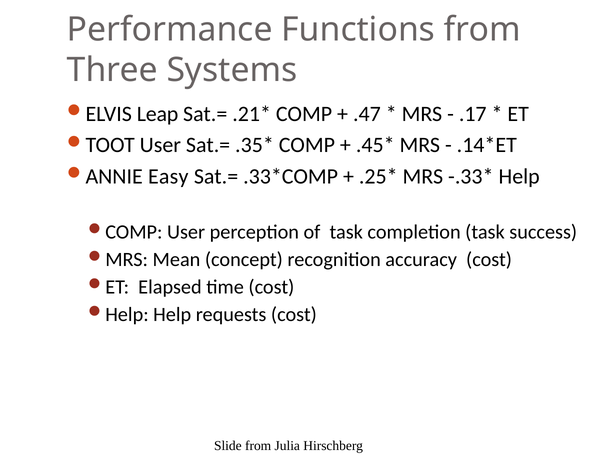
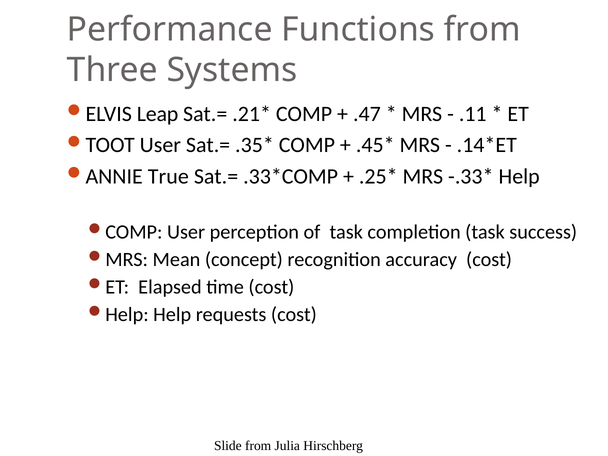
.17: .17 -> .11 (473, 114)
Easy: Easy -> True (168, 176)
